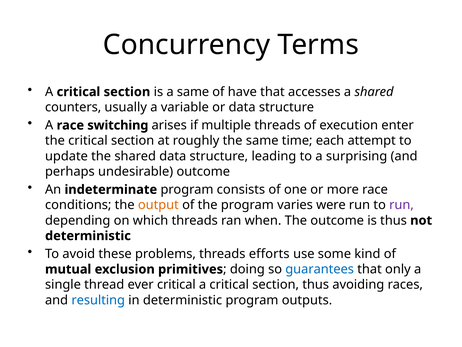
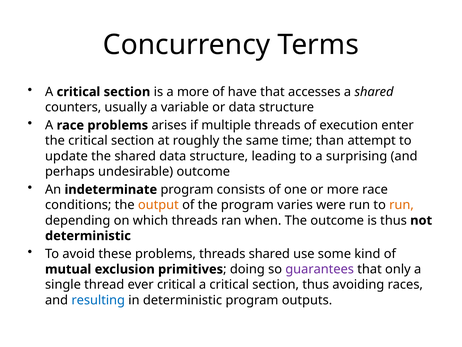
a same: same -> more (193, 92)
race switching: switching -> problems (118, 125)
each: each -> than (330, 141)
run colour: purple -> orange (401, 205)
threads efforts: efforts -> shared (269, 254)
guarantees colour: blue -> purple (320, 269)
